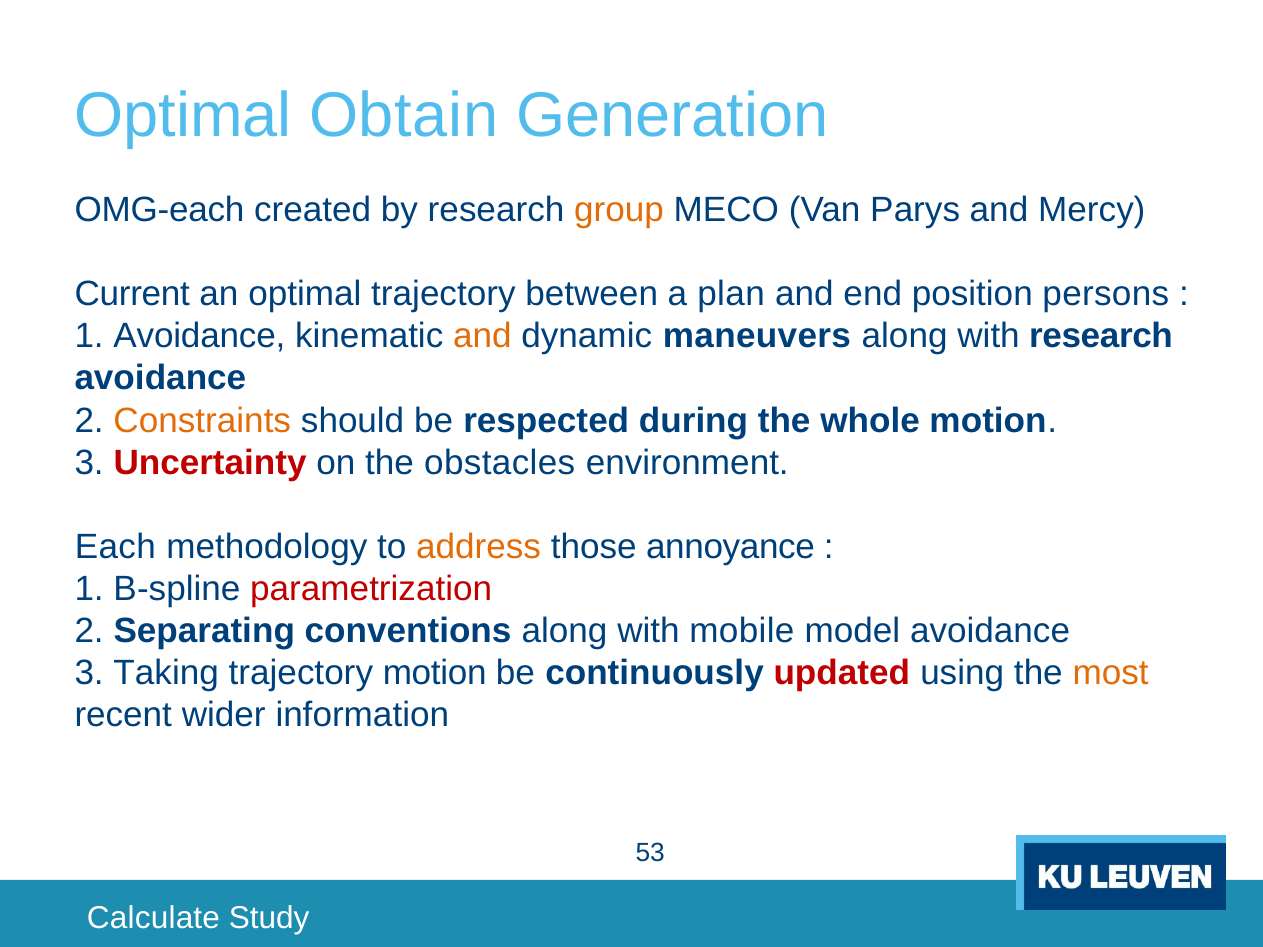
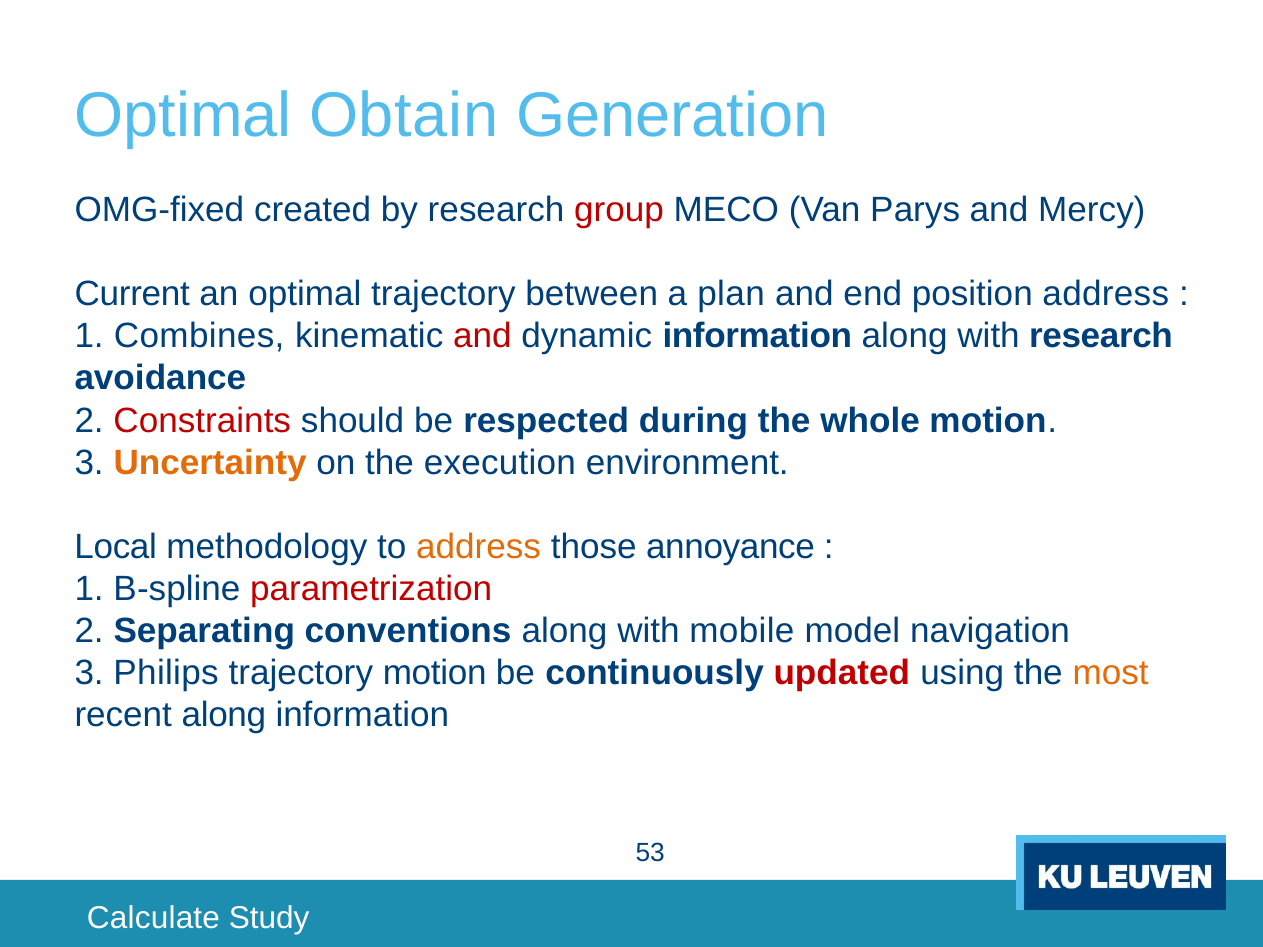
OMG-each: OMG-each -> OMG-fixed (159, 210)
group colour: orange -> red (619, 210)
position persons: persons -> address (1106, 294)
1 Avoidance: Avoidance -> Combines (199, 336)
and colour: orange -> red (482, 336)
dynamic maneuvers: maneuvers -> information (757, 336)
Constraints colour: orange -> red (202, 421)
Uncertainty colour: red -> orange (210, 463)
obstacles: obstacles -> execution (500, 463)
Each: Each -> Local (116, 547)
model avoidance: avoidance -> navigation (990, 631)
Taking: Taking -> Philips (166, 673)
recent wider: wider -> along (224, 715)
